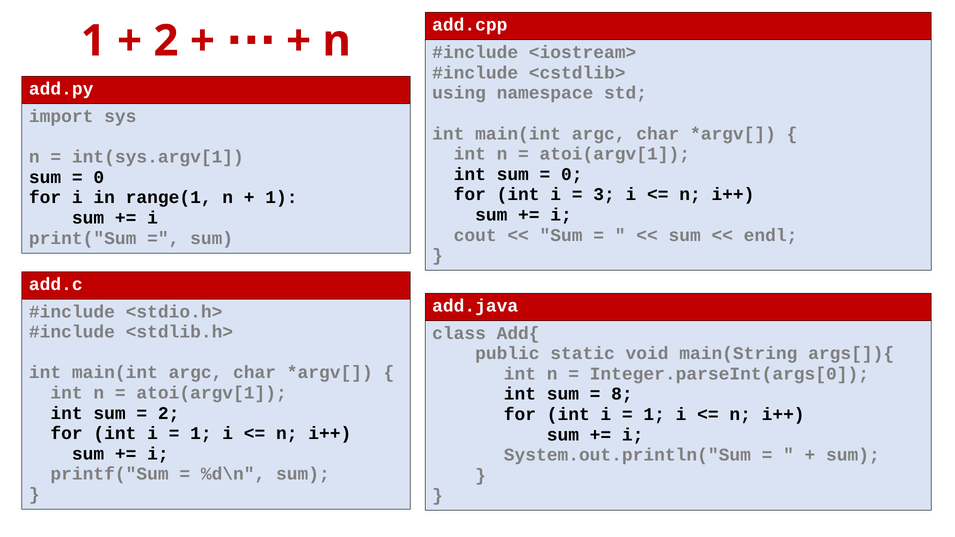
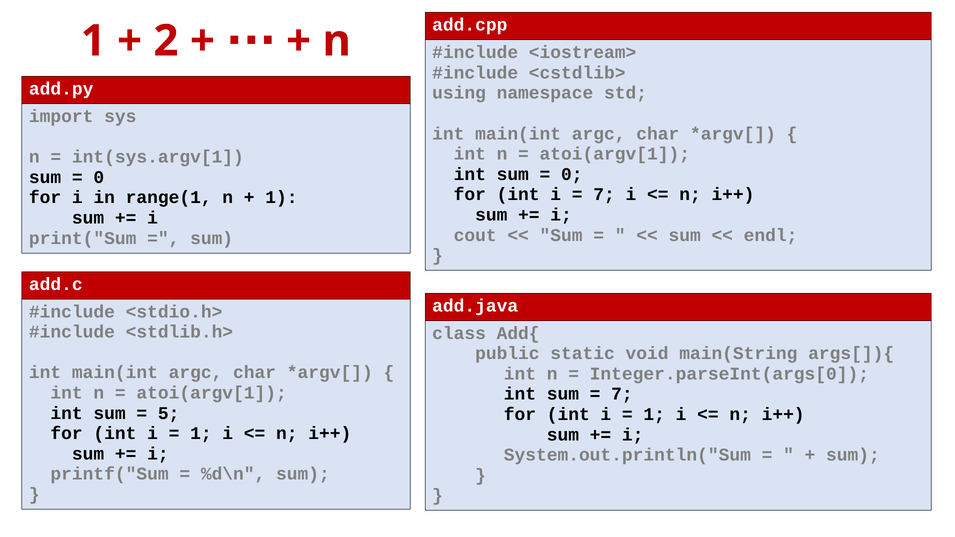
3: 3 -> 7 (604, 195)
8: 8 -> 7 (622, 394)
2: 2 -> 5 (169, 413)
